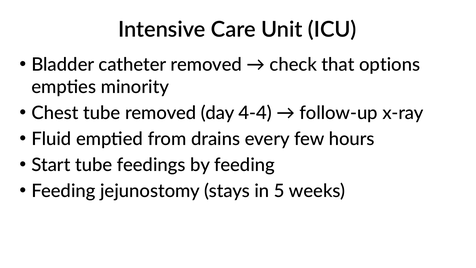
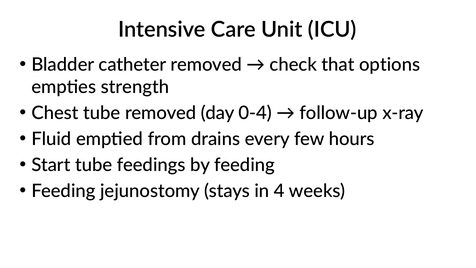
minority: minority -> strength (135, 87)
4-4: 4-4 -> 0-4 (255, 113)
5: 5 -> 4 (279, 191)
